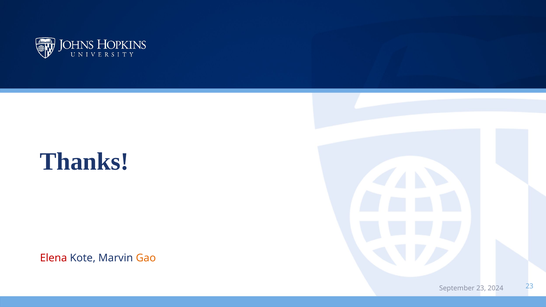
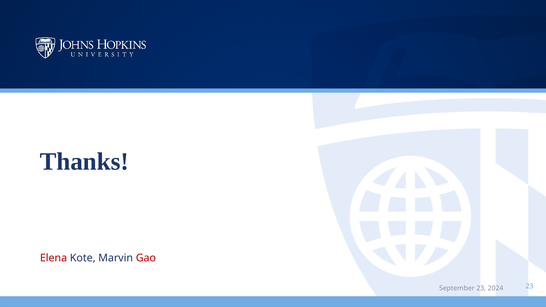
Gao colour: orange -> red (146, 258)
